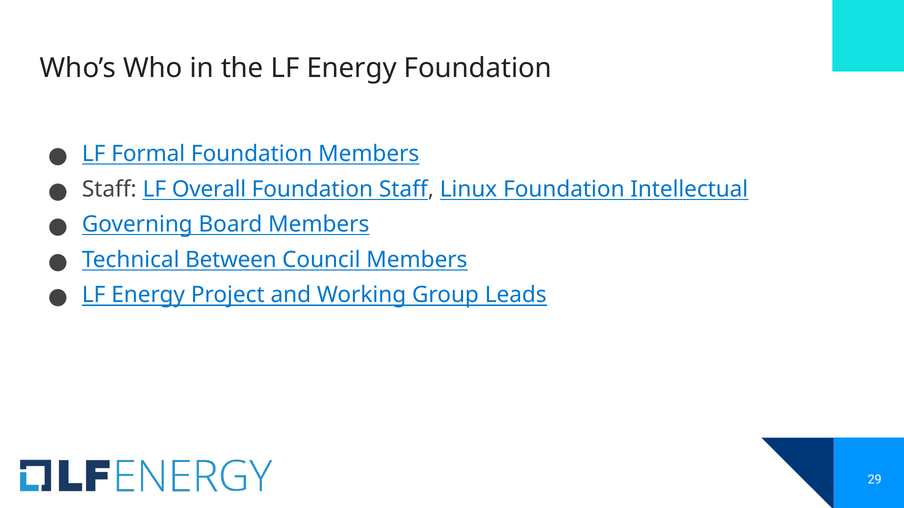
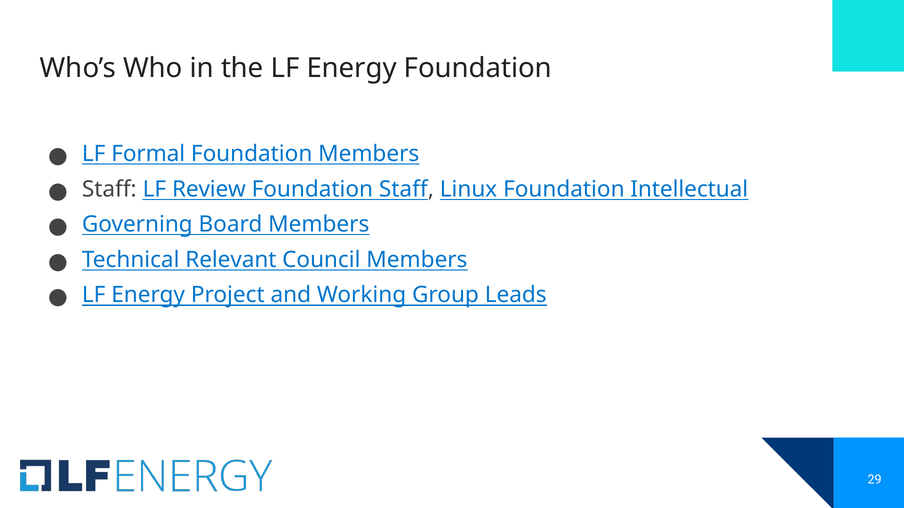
Overall: Overall -> Review (209, 189)
Between: Between -> Relevant (231, 260)
